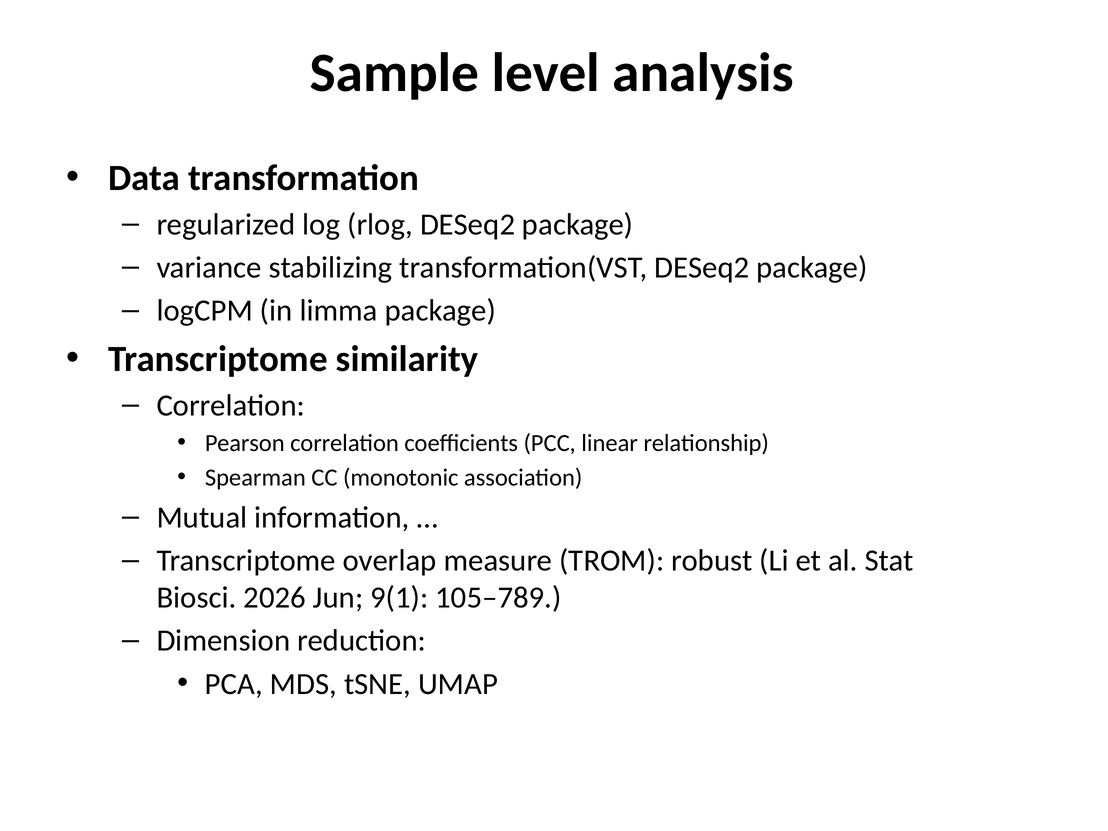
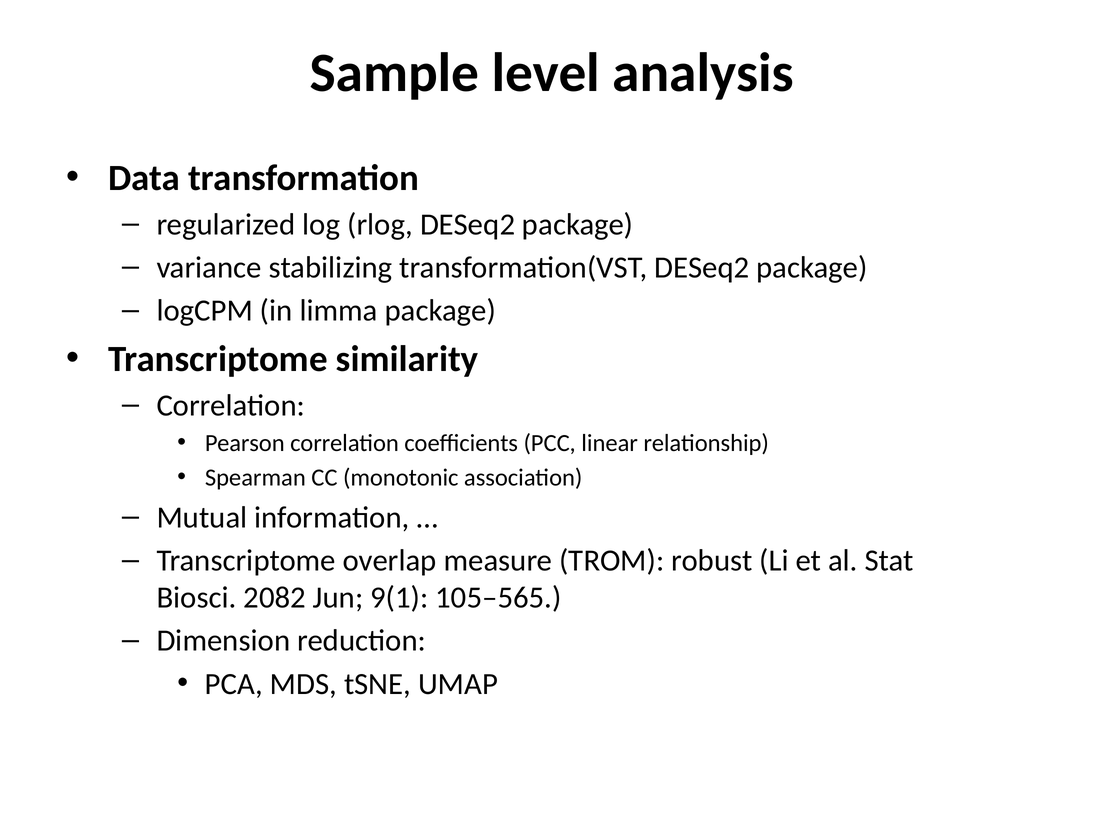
2026: 2026 -> 2082 (275, 598)
105–789: 105–789 -> 105–565 (498, 598)
